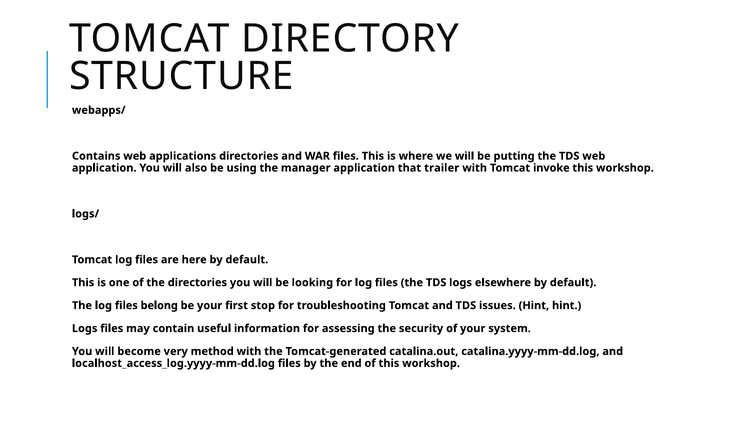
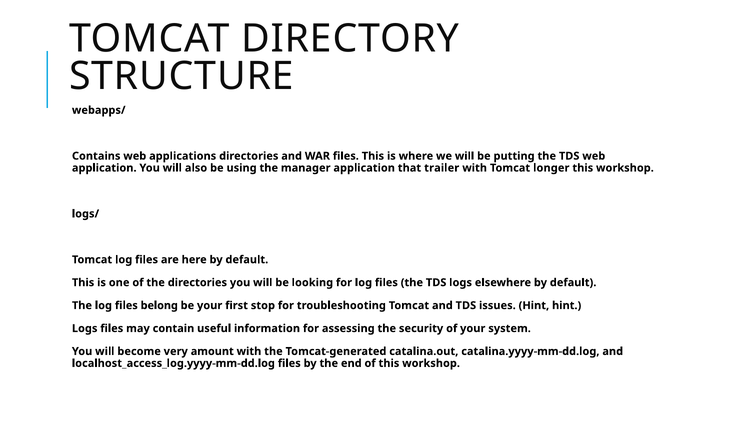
invoke: invoke -> longer (551, 168)
method: method -> amount (212, 351)
